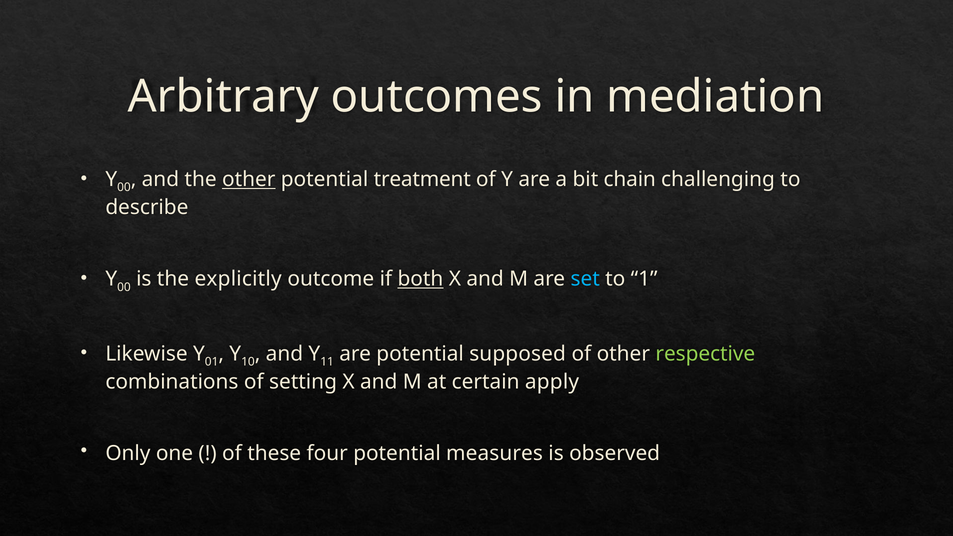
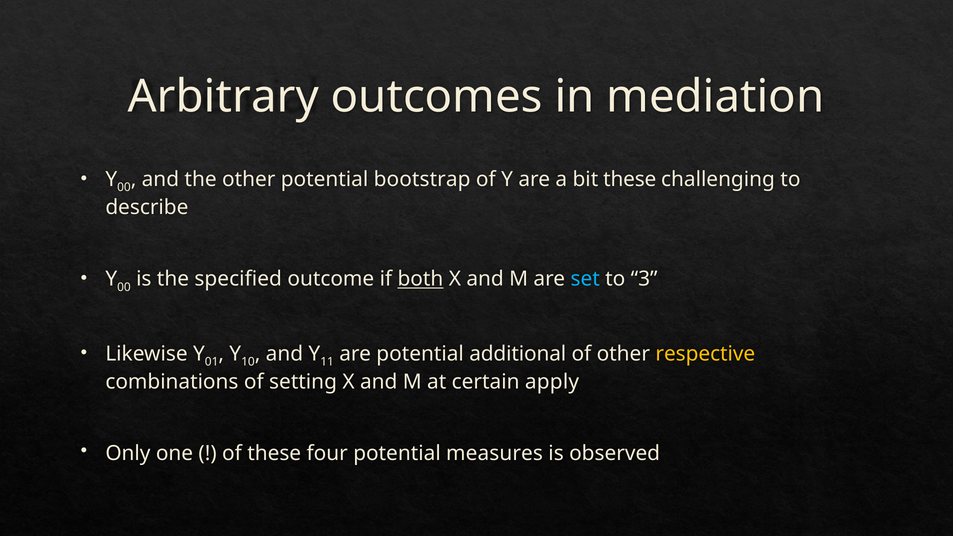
other underline: present -> none (249, 180)
treatment: treatment -> bootstrap (422, 180)
bit chain: chain -> these (630, 180)
explicitly: explicitly -> specified (238, 279)
1: 1 -> 3 (644, 279)
supposed: supposed -> additional (518, 354)
respective colour: light green -> yellow (705, 354)
